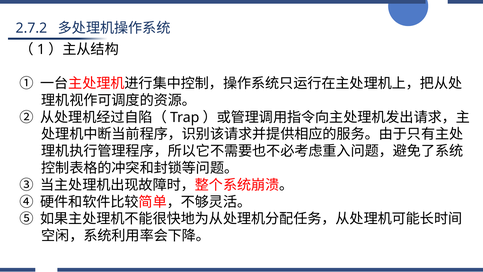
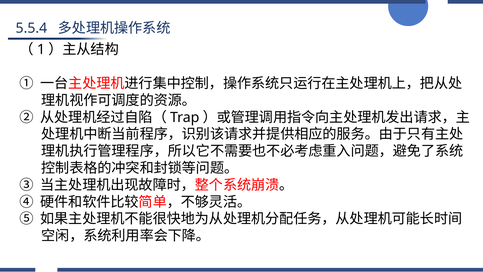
2.7.2: 2.7.2 -> 5.5.4 (31, 28)
